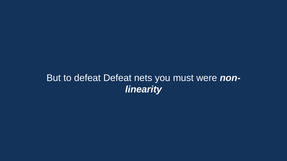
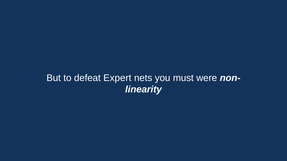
defeat Defeat: Defeat -> Expert (117, 78)
